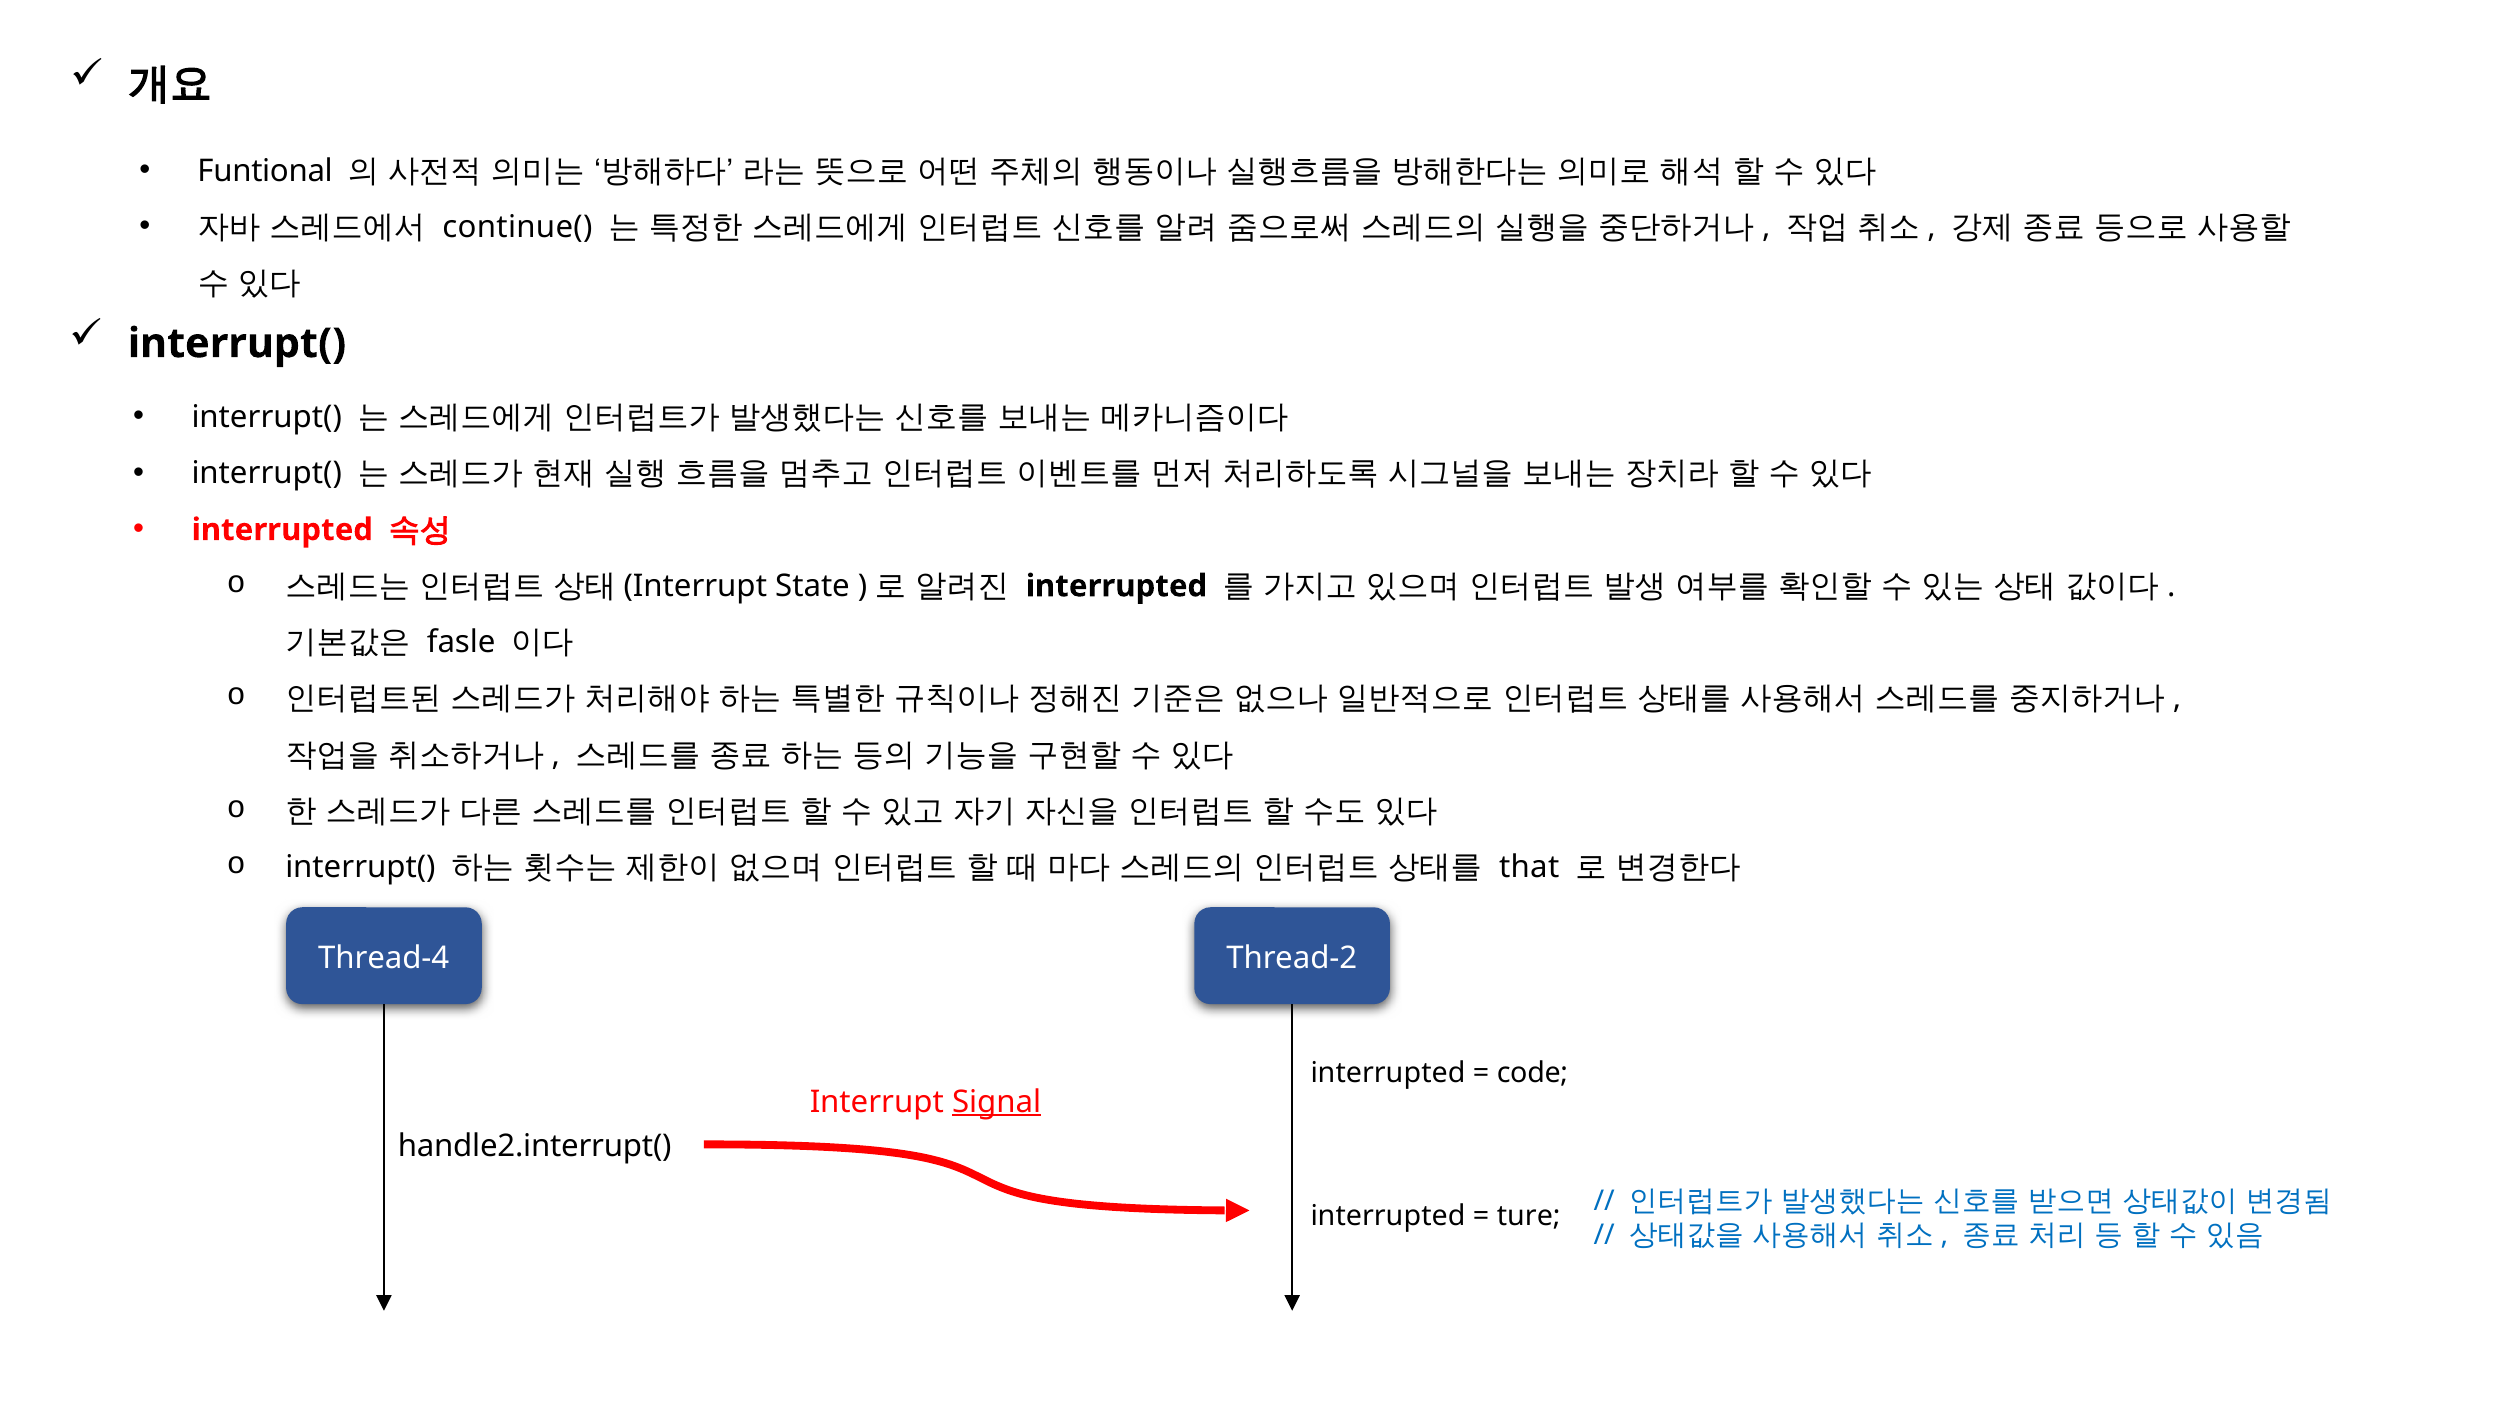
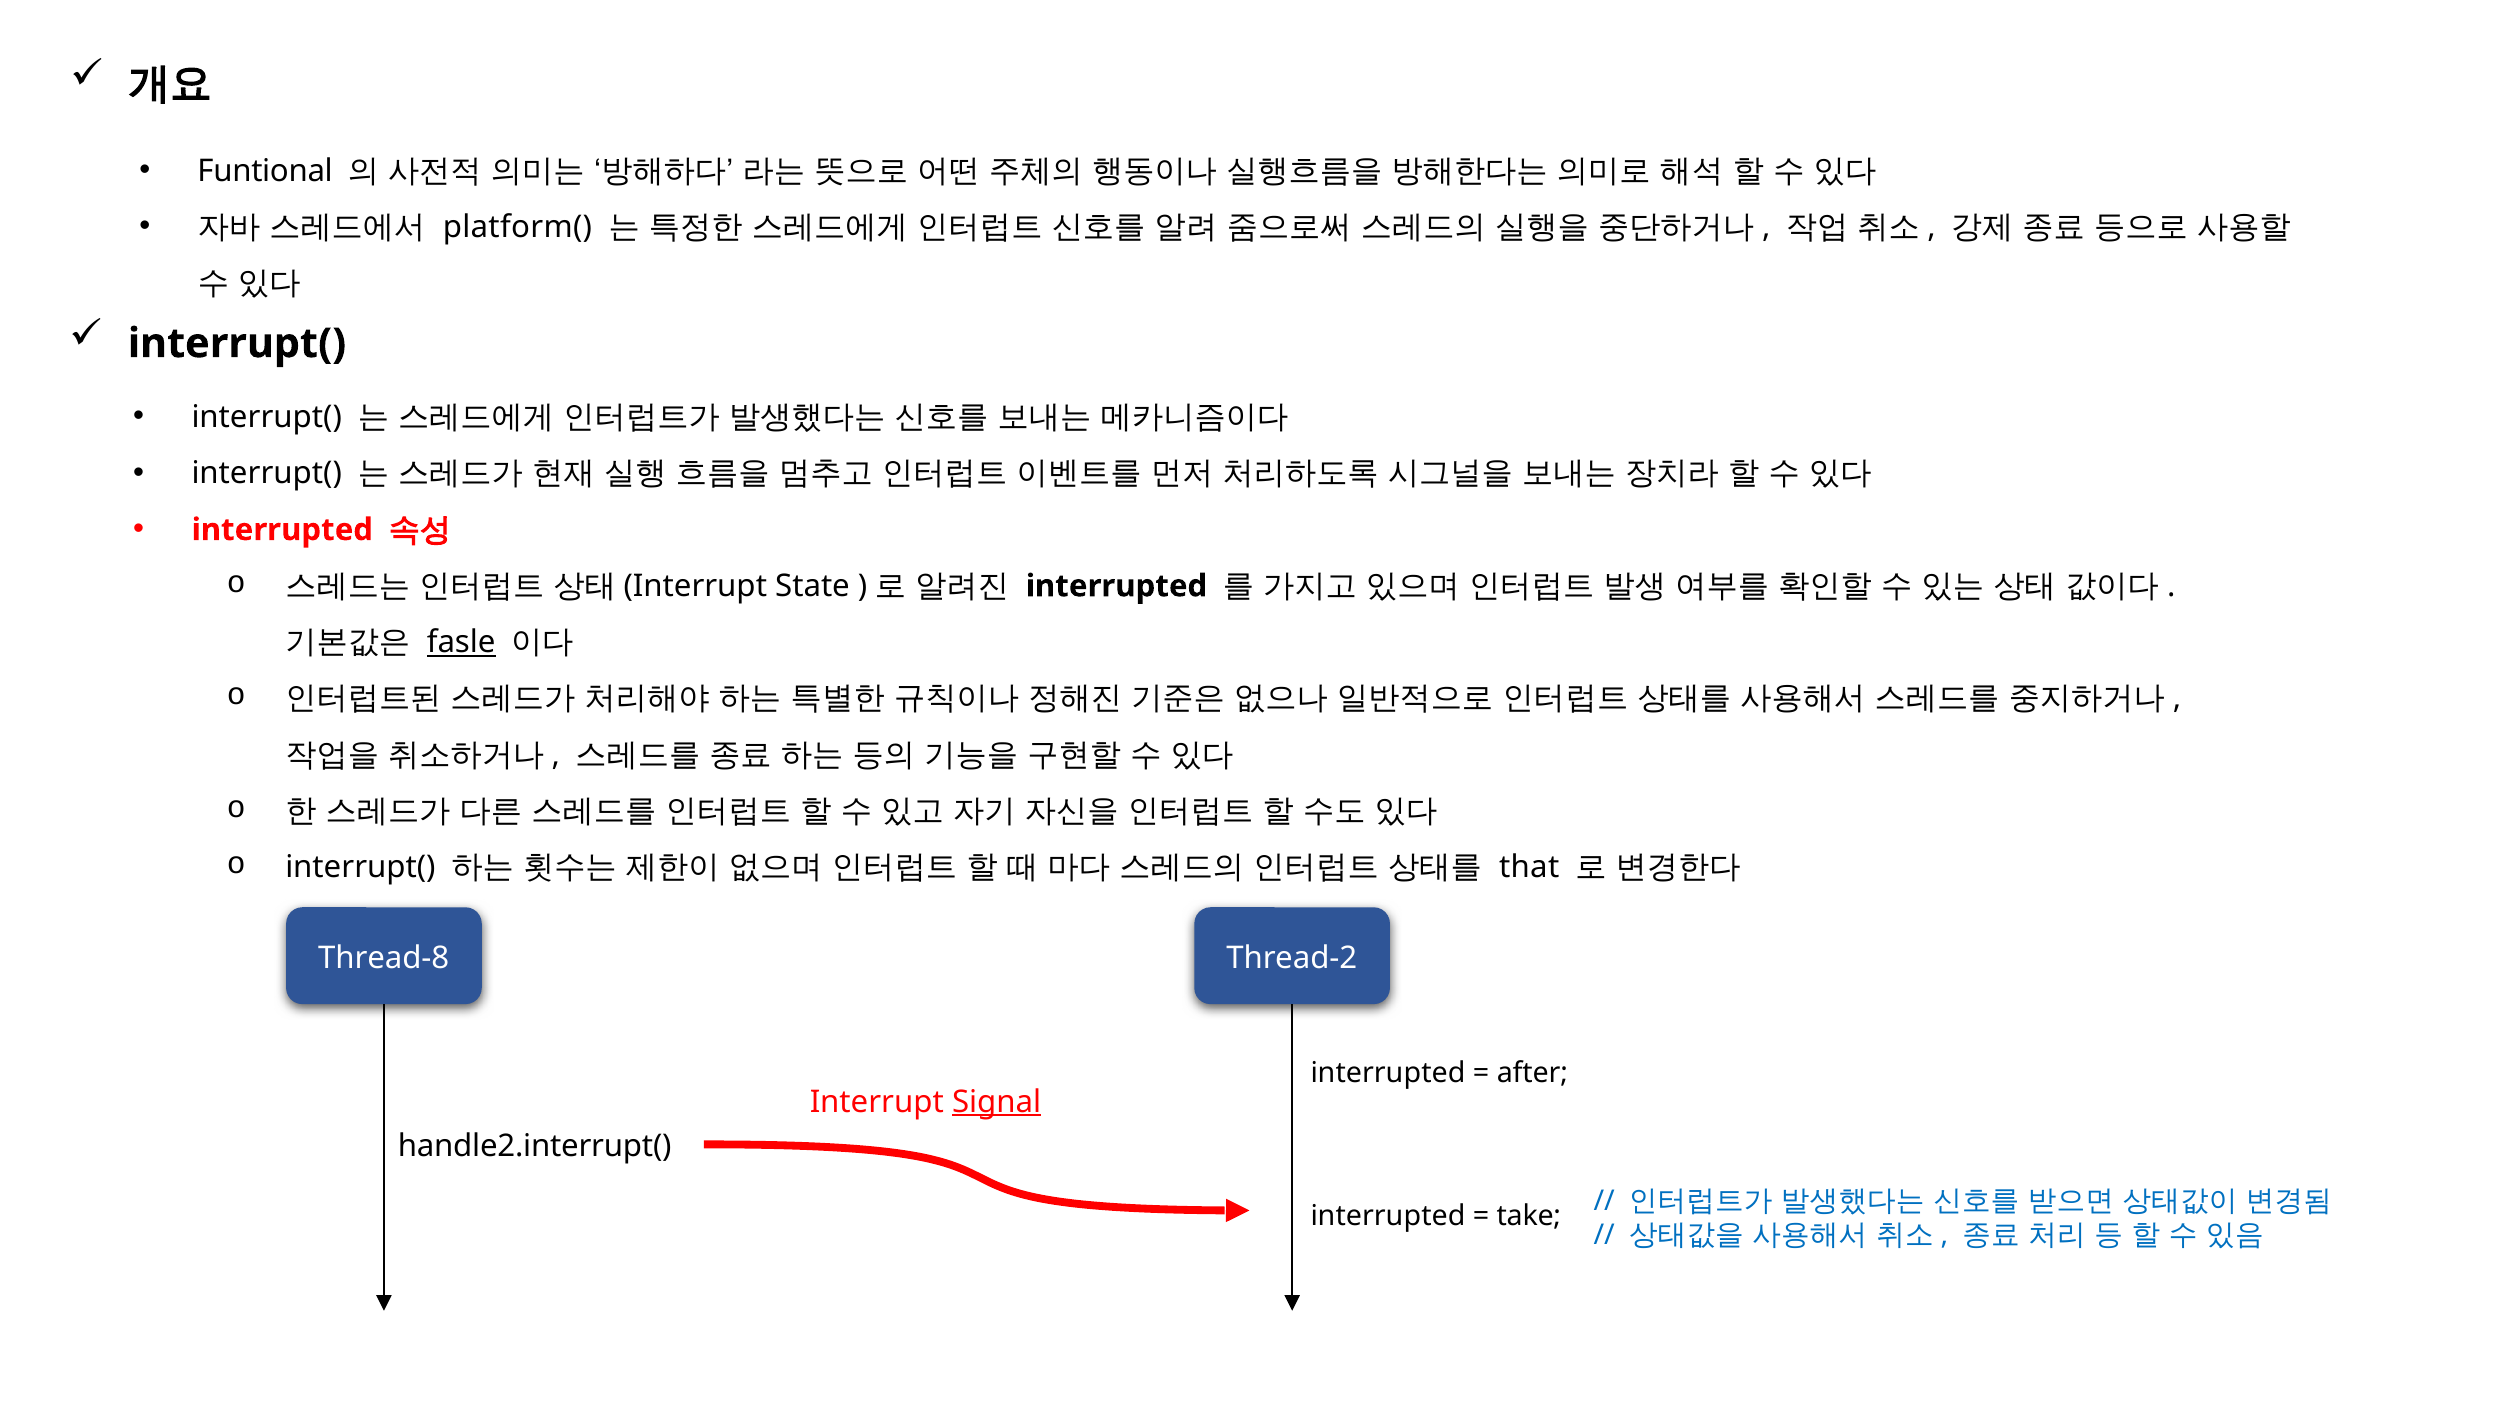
continue(: continue( -> platform( (517, 227)
fasle underline: none -> present (461, 642)
Thread-4: Thread-4 -> Thread-8 (384, 958)
code: code -> after (1532, 1073)
ture: ture -> take (1529, 1216)
